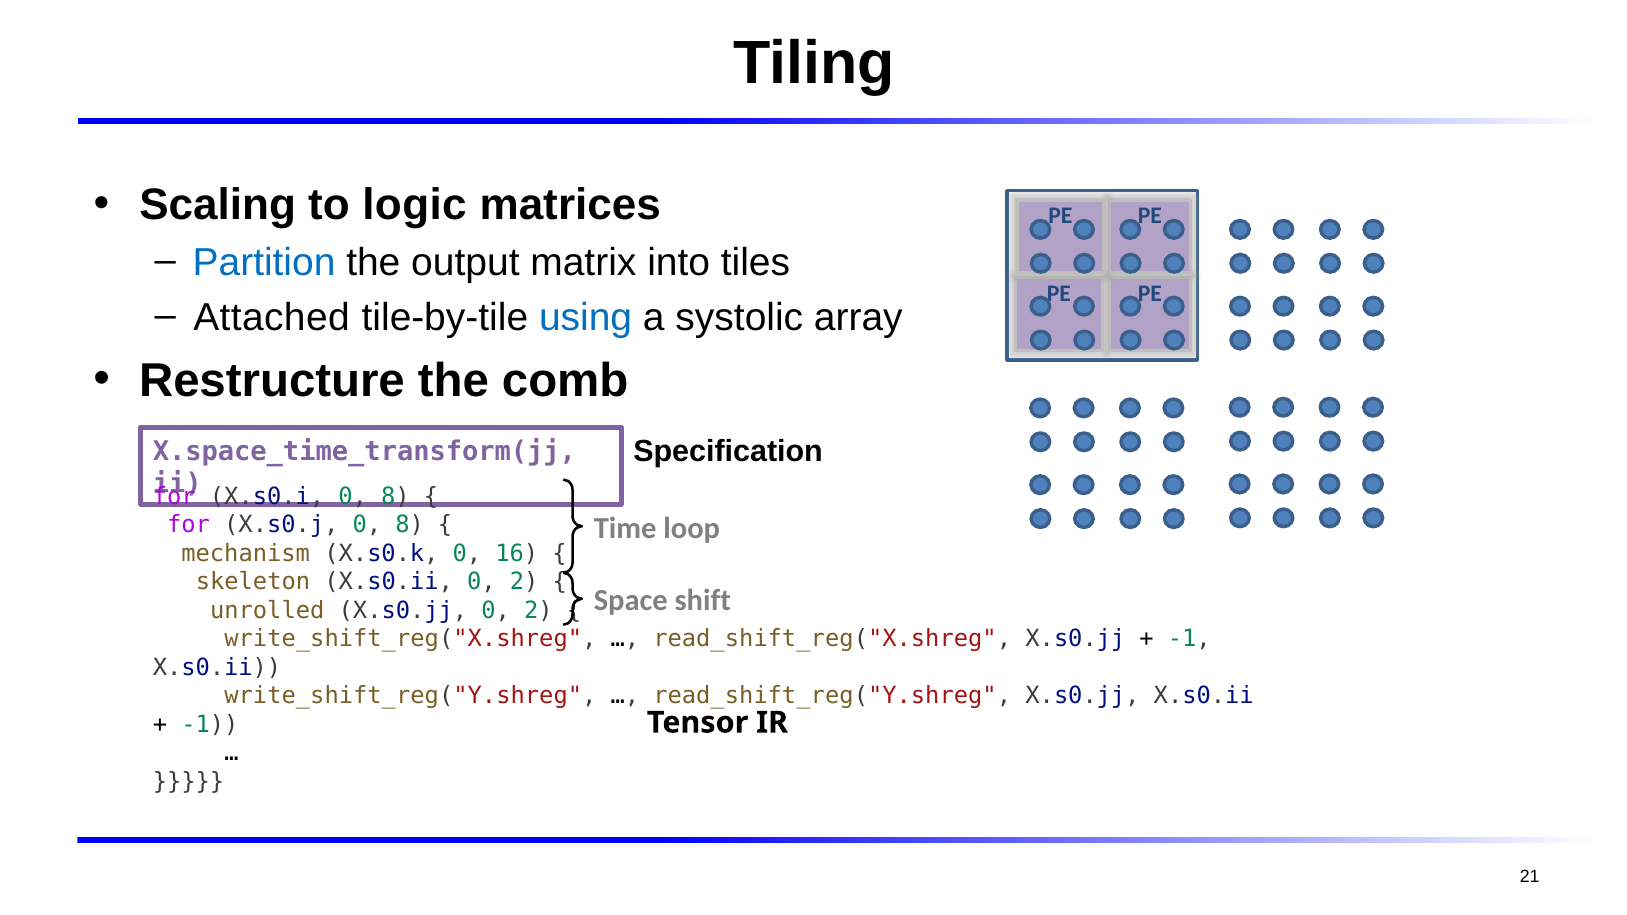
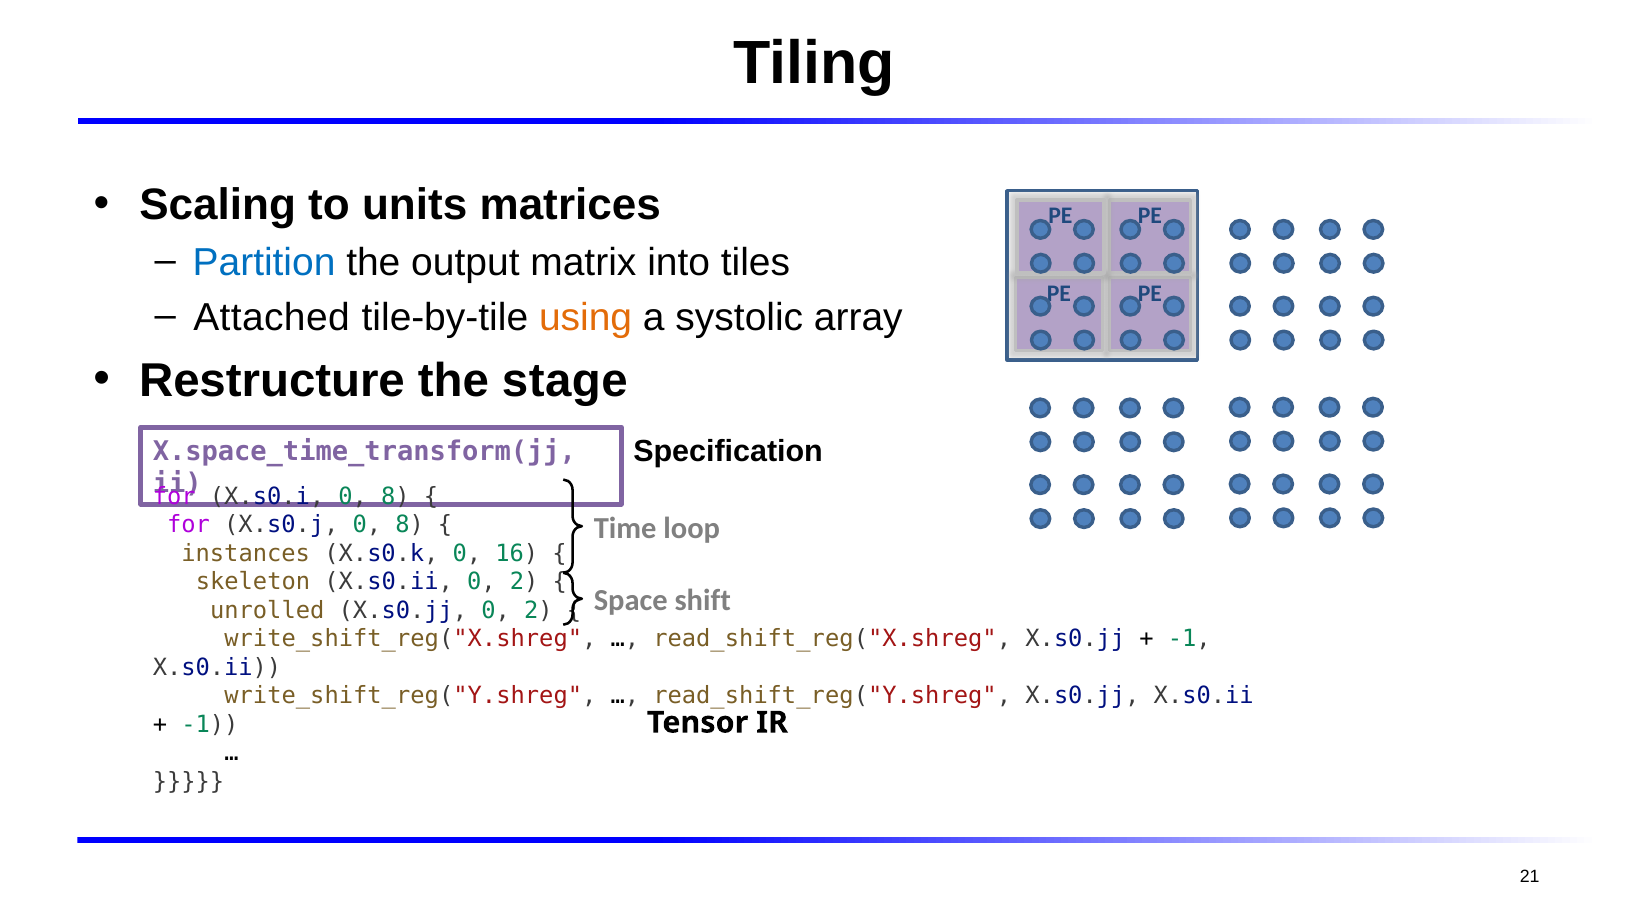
logic: logic -> units (415, 205)
using colour: blue -> orange (586, 317)
comb: comb -> stage (565, 381)
mechanism: mechanism -> instances (246, 554)
